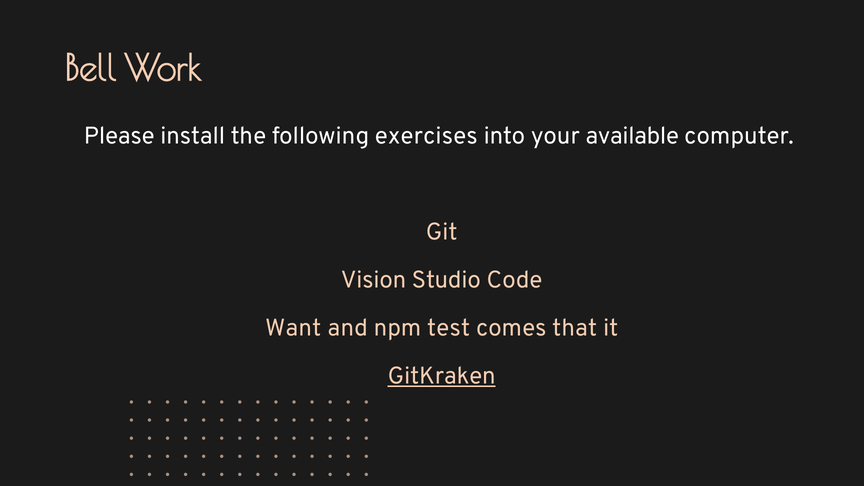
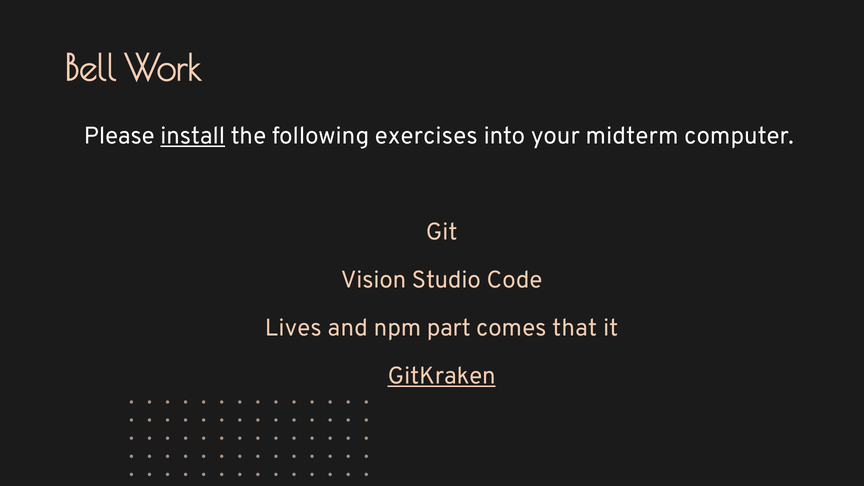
install underline: none -> present (193, 136)
available: available -> midterm (632, 136)
Want: Want -> Lives (293, 328)
test: test -> part (449, 328)
